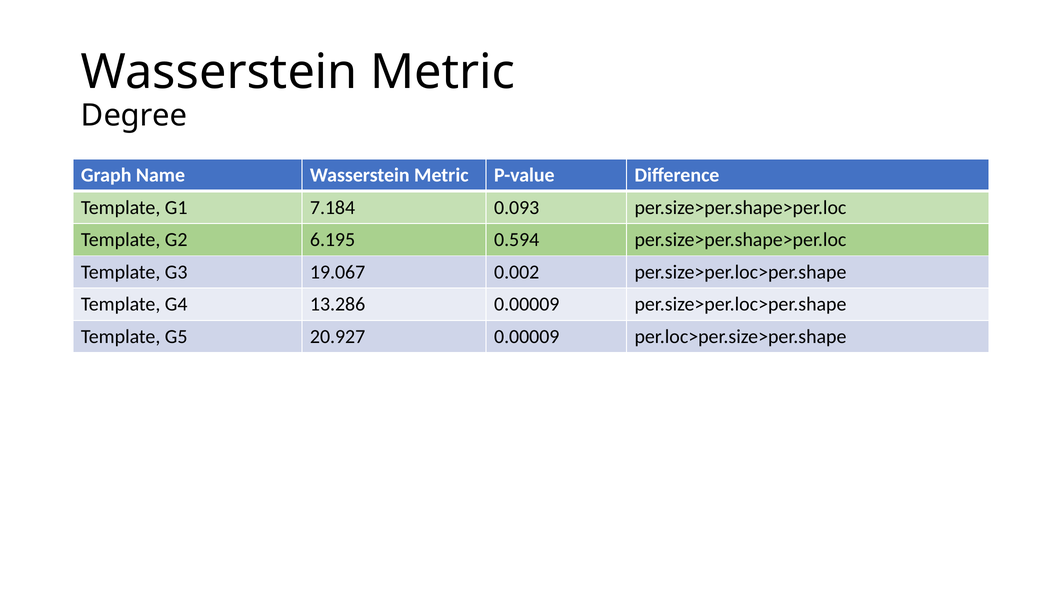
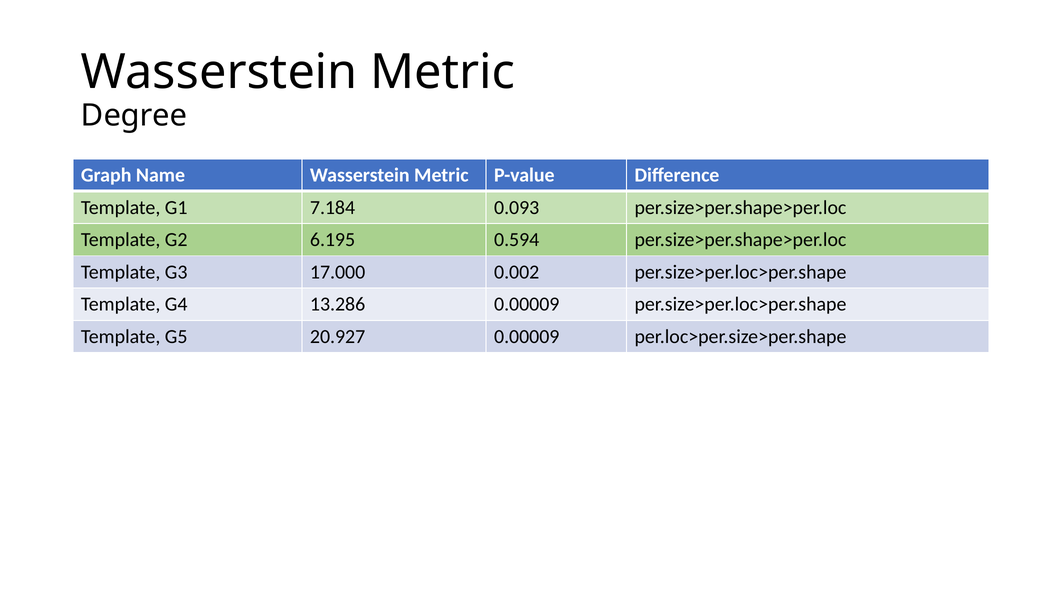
19.067: 19.067 -> 17.000 (338, 272)
